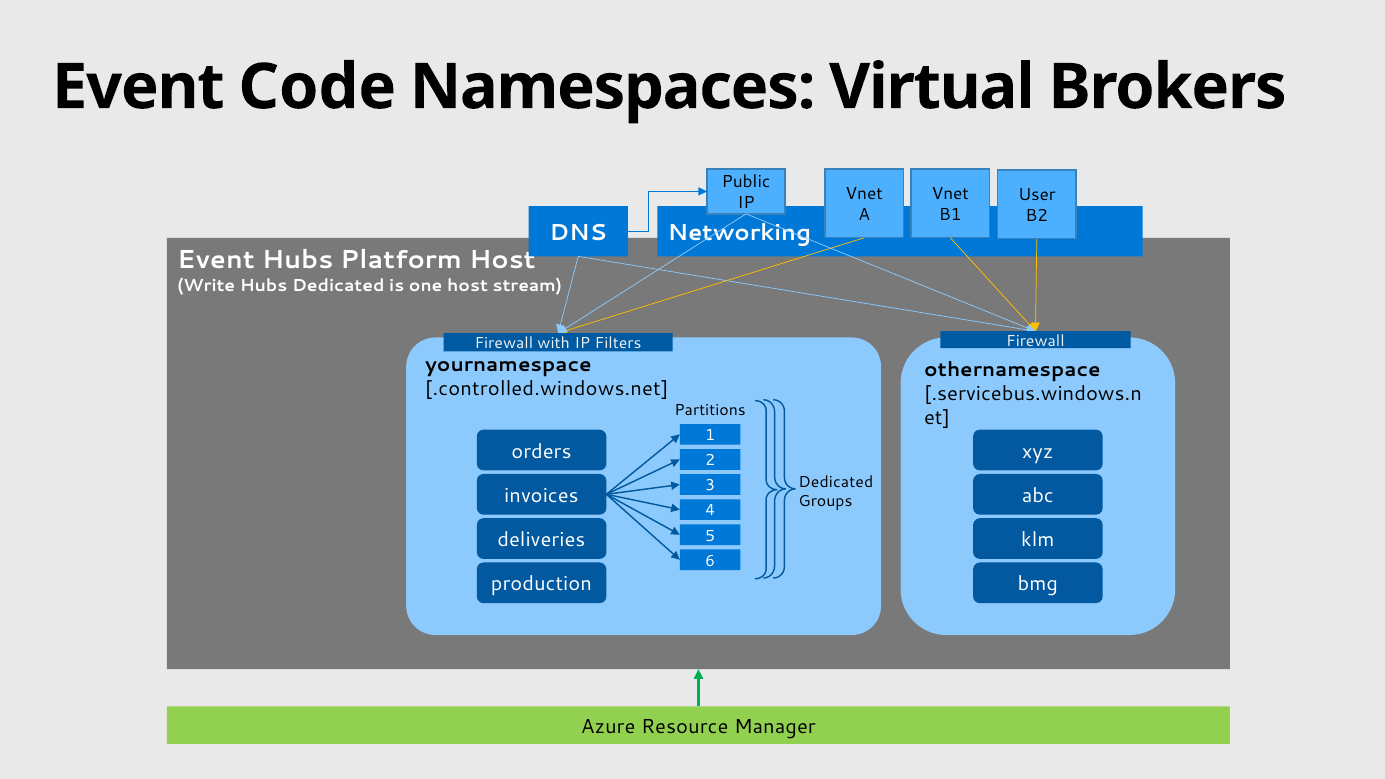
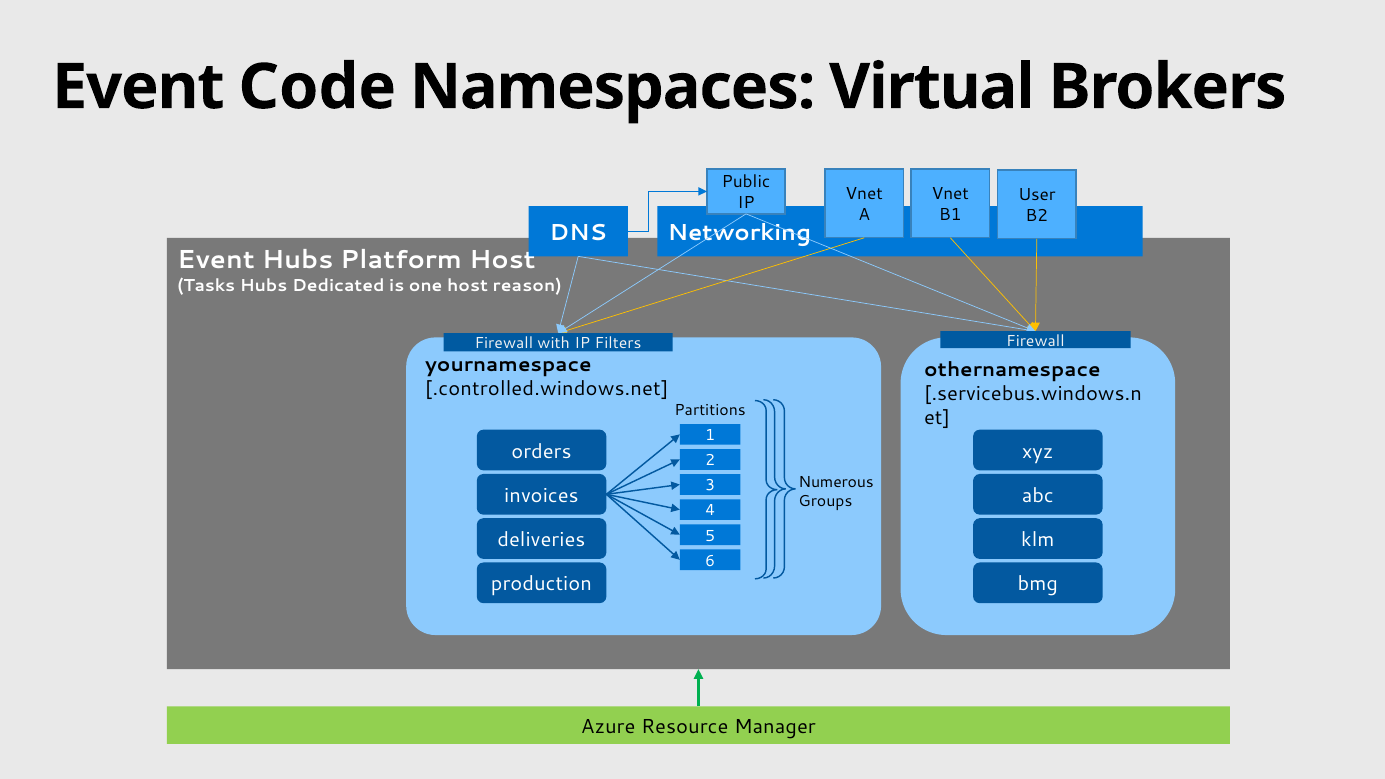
Write: Write -> Tasks (206, 286)
stream: stream -> reason (527, 286)
Dedicated: Dedicated -> Numerous (836, 482)
